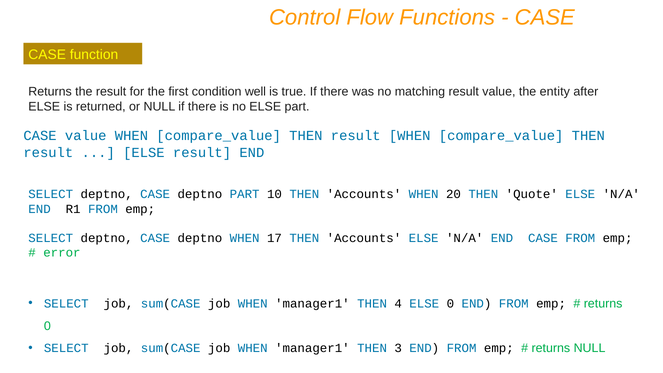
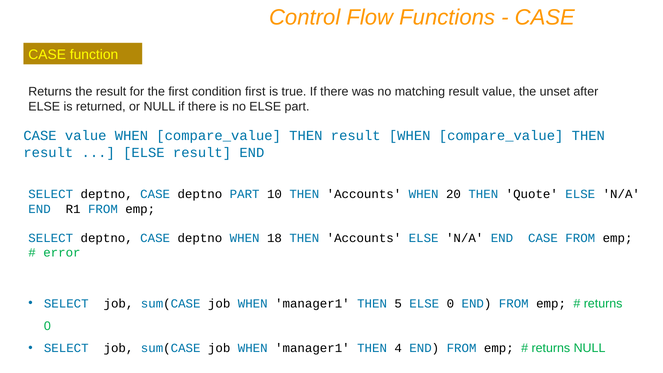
condition well: well -> first (255, 92)
entity: entity -> unset (555, 92)
17: 17 -> 18 (274, 238)
4: 4 -> 5 (398, 303)
3: 3 -> 4 (398, 348)
